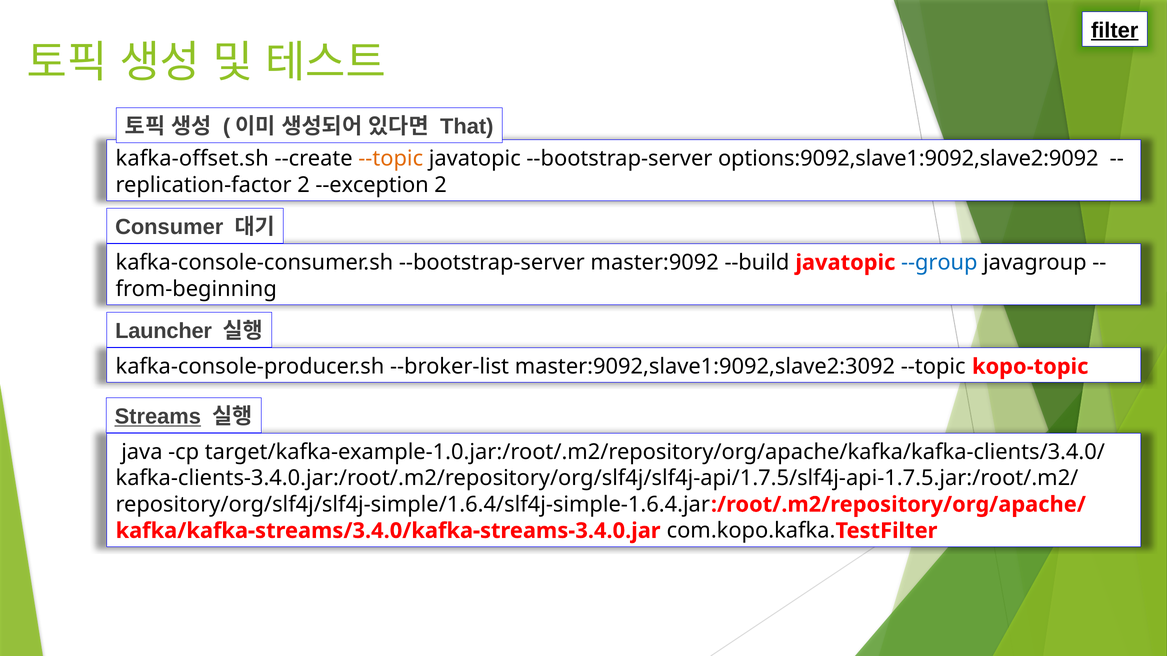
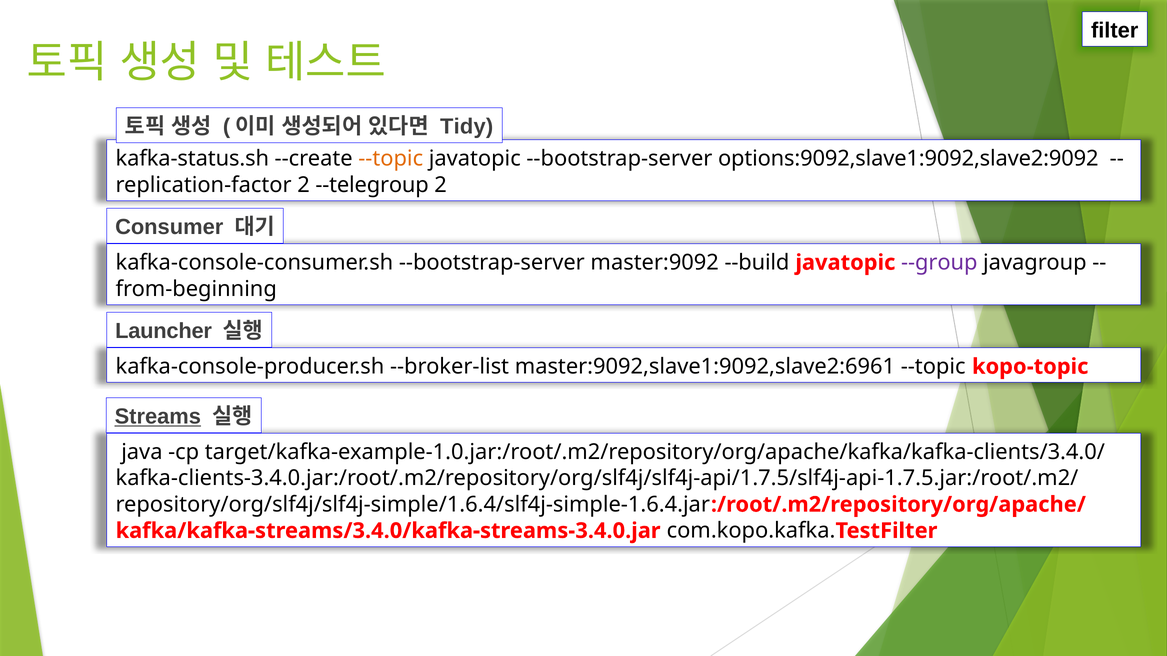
filter underline: present -> none (1115, 31)
That: That -> Tidy (467, 127)
kafka-offset.sh: kafka-offset.sh -> kafka-status.sh (192, 159)
--exception: --exception -> --telegroup (372, 185)
--group colour: blue -> purple (939, 263)
master:9092,slave1:9092,slave2:3092: master:9092,slave1:9092,slave2:3092 -> master:9092,slave1:9092,slave2:6961 (705, 367)
